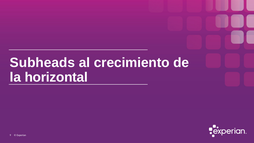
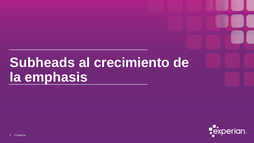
horizontal: horizontal -> emphasis (56, 77)
